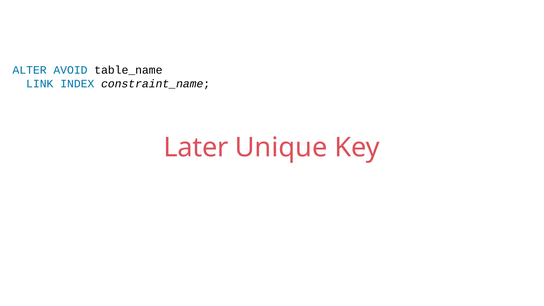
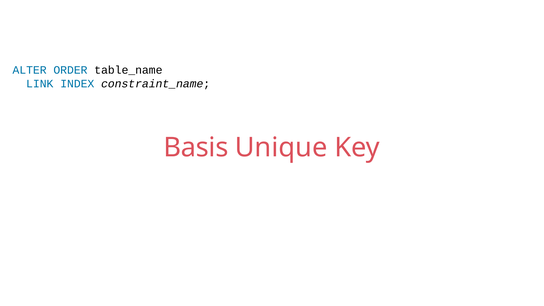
AVOID: AVOID -> ORDER (70, 70)
Later: Later -> Basis (196, 148)
